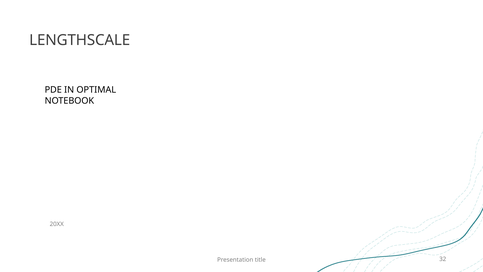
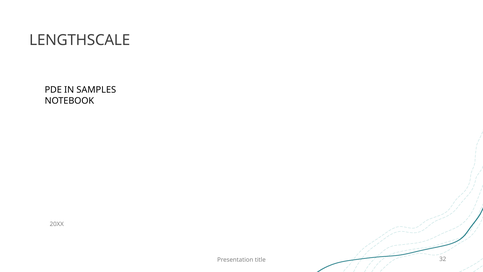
OPTIMAL: OPTIMAL -> SAMPLES (96, 90)
